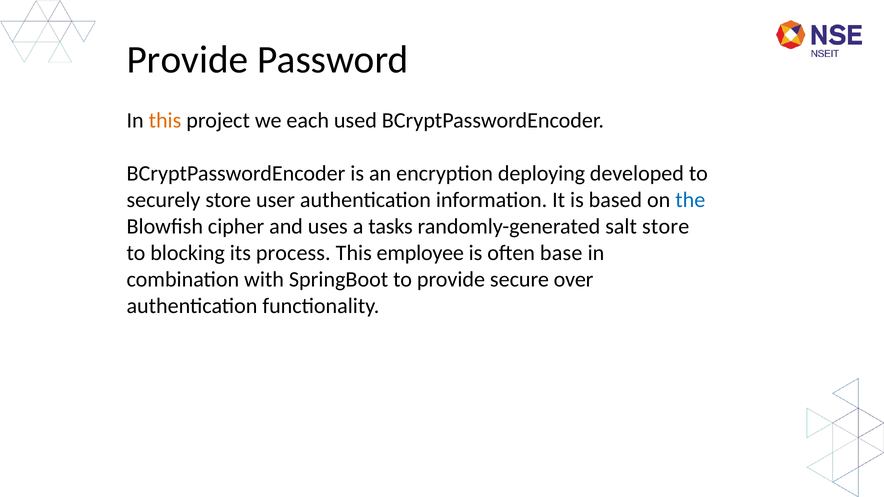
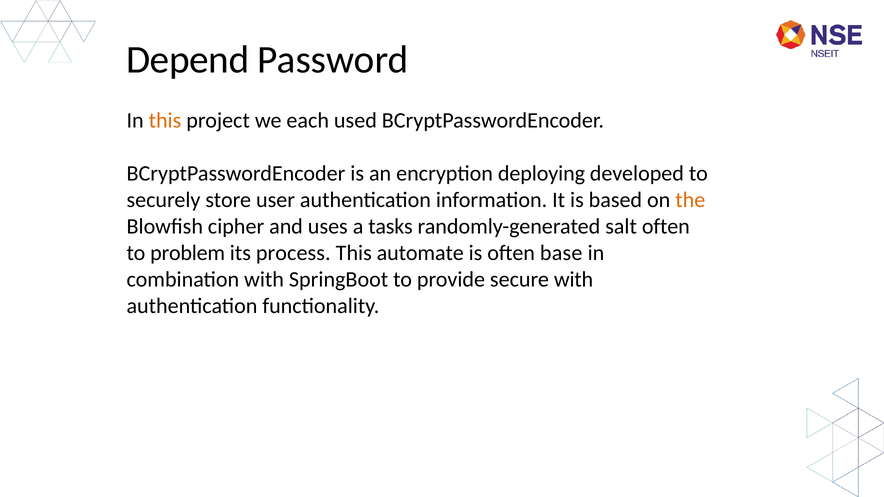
Provide: Provide -> Depend (188, 60)
the colour: blue -> orange (690, 200)
salt store: store -> often (666, 226)
blocking: blocking -> problem (188, 253)
employee: employee -> automate (420, 253)
secure over: over -> with (574, 280)
